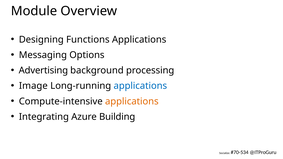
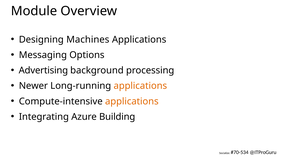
Functions: Functions -> Machines (88, 40)
Image: Image -> Newer (33, 86)
applications colour: blue -> orange (140, 86)
